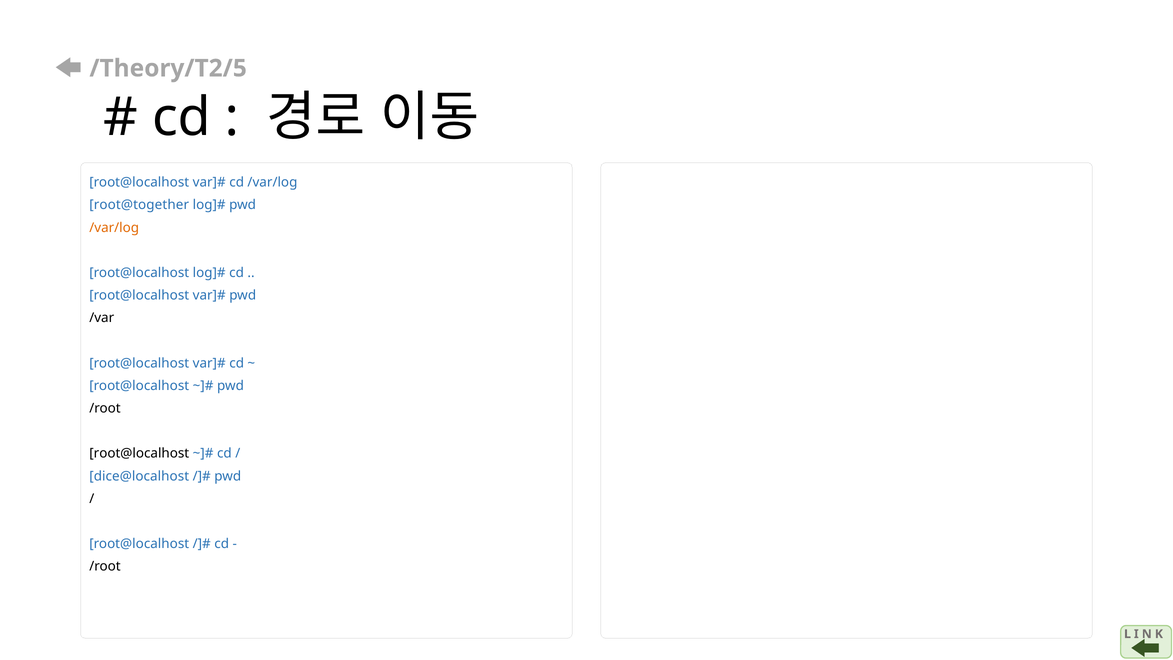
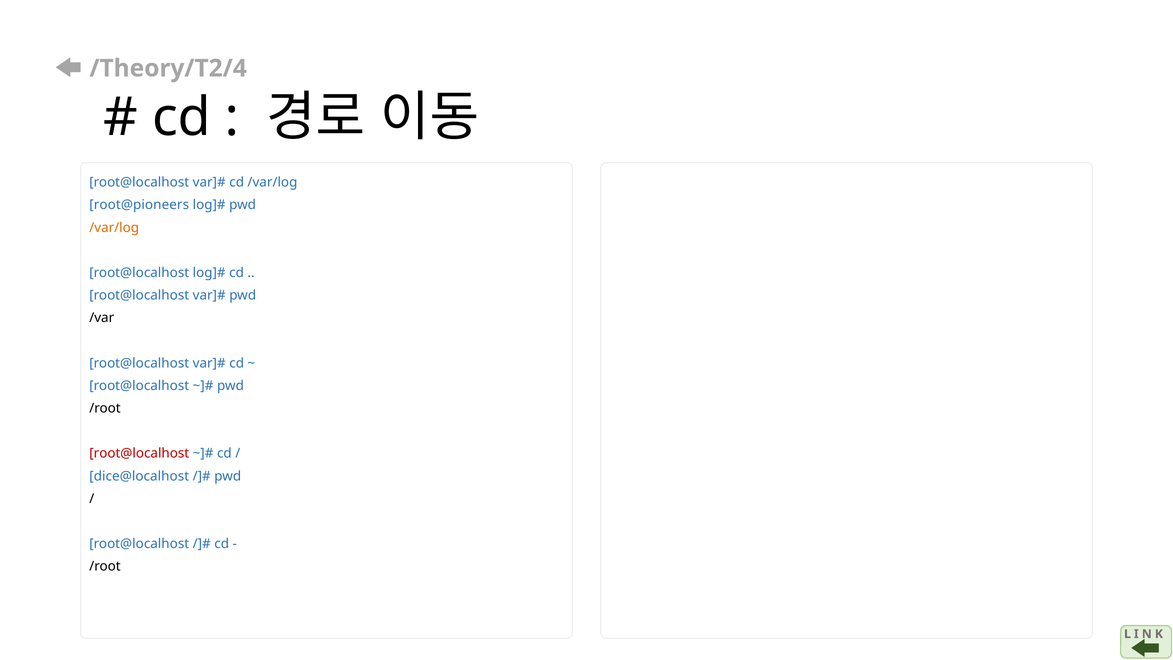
/Theory/T2/5: /Theory/T2/5 -> /Theory/T2/4 (168, 68)
root@together: root@together -> root@pioneers (139, 205)
root@localhost colour: black -> red (139, 453)
